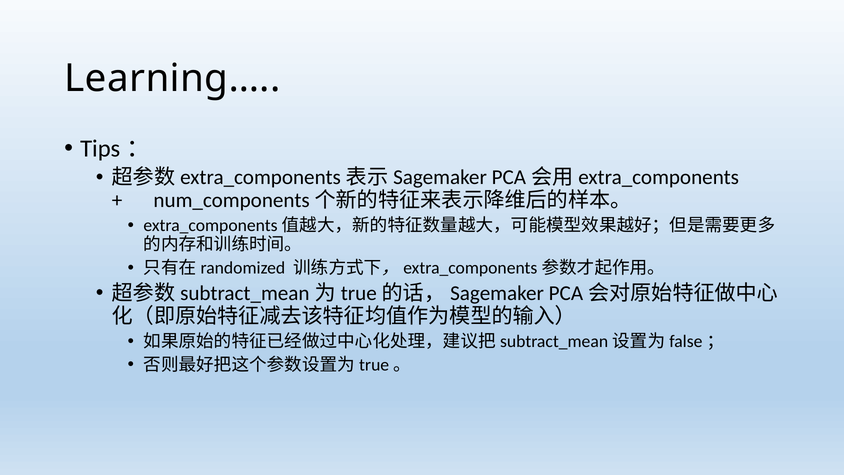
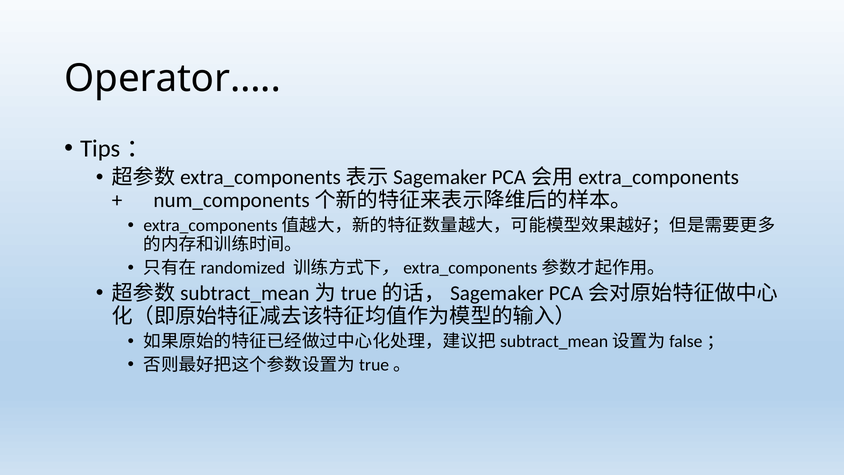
Learning…: Learning… -> Operator… (173, 78)
